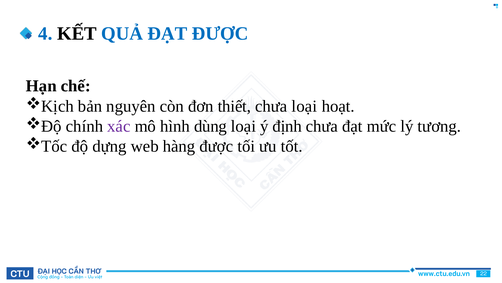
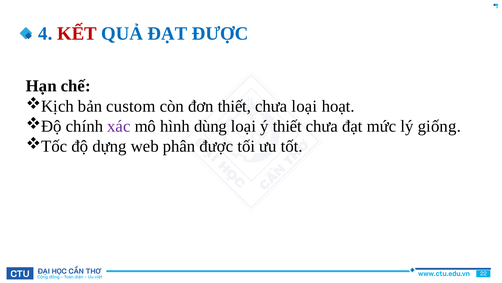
KẾT colour: black -> red (77, 33)
nguyên: nguyên -> custom (131, 106)
ý định: định -> thiết (287, 126)
tương: tương -> giống (439, 126)
hàng: hàng -> phân (179, 146)
